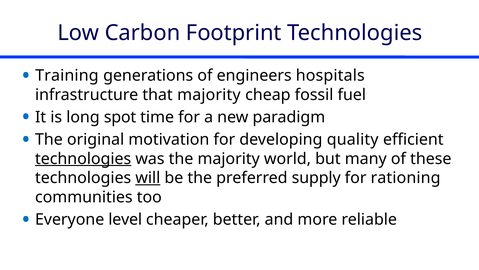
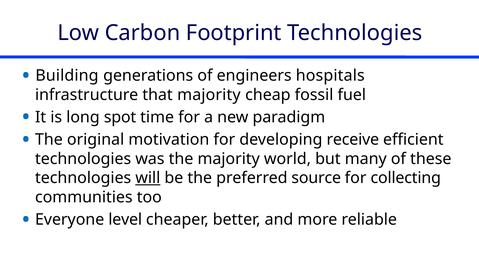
Training: Training -> Building (67, 75)
quality: quality -> receive (353, 139)
technologies underline: present -> none (83, 158)
supply: supply -> source (316, 178)
rationing: rationing -> collecting (406, 178)
